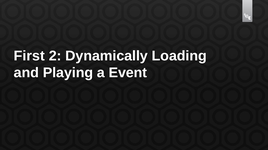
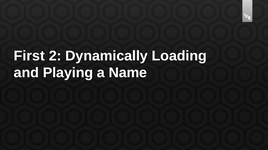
Event: Event -> Name (128, 73)
